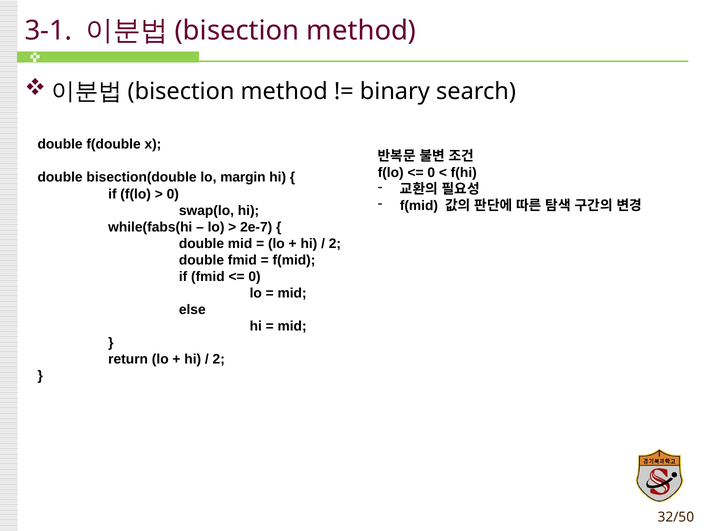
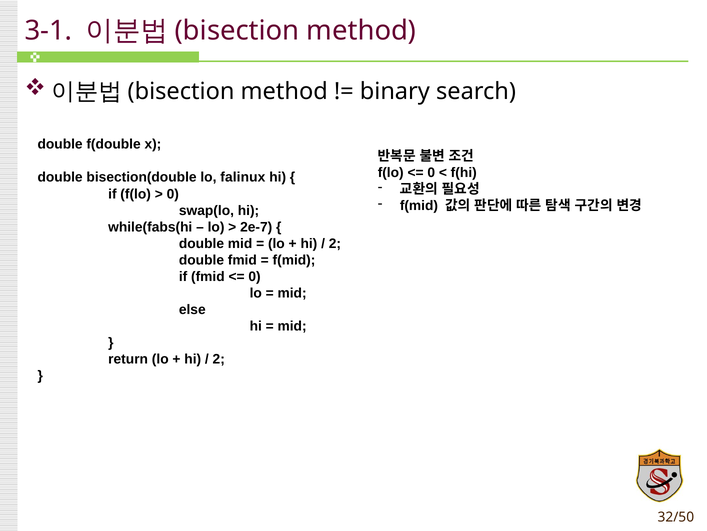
margin: margin -> falinux (243, 177)
